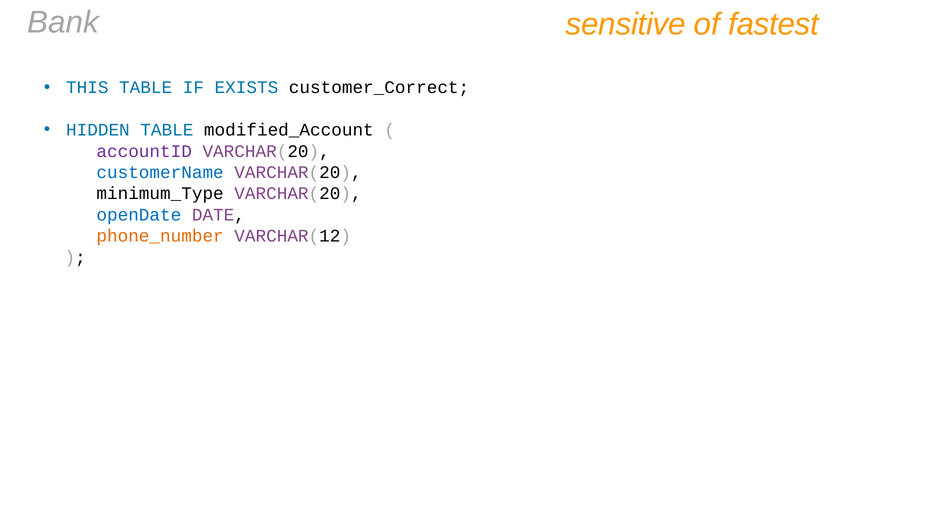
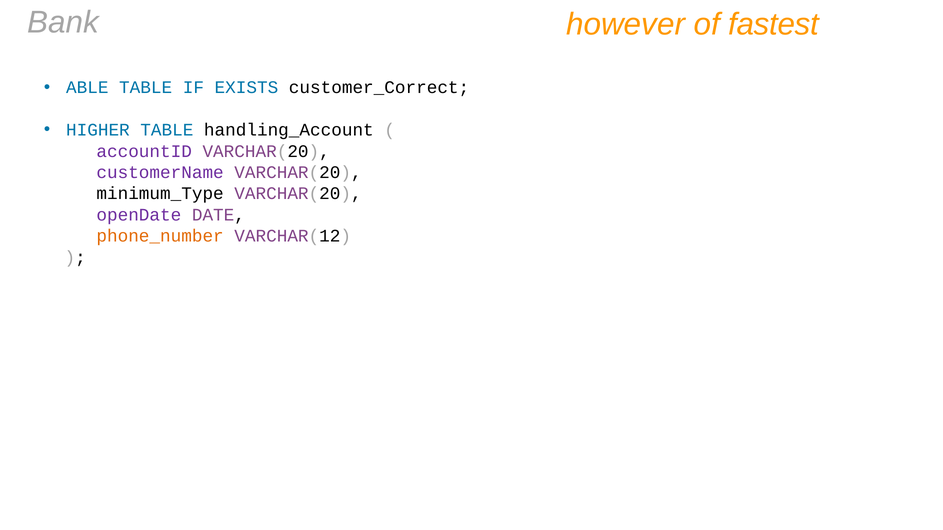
sensitive: sensitive -> however (626, 25)
THIS: THIS -> ABLE (87, 88)
HIDDEN: HIDDEN -> HIGHER (98, 130)
modified_Account: modified_Account -> handling_Account (289, 130)
customerName colour: blue -> purple (160, 173)
openDate colour: blue -> purple (139, 215)
